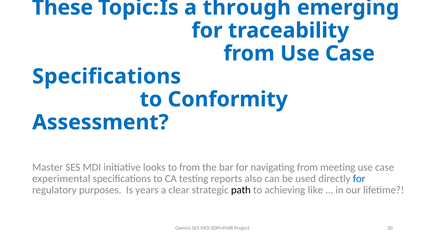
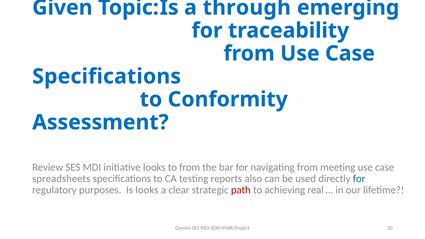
These: These -> Given (62, 8)
Master: Master -> Review (48, 167)
experimental: experimental -> spreadsheets (61, 179)
Is years: years -> looks (147, 190)
path colour: black -> red (241, 190)
like: like -> real (316, 190)
